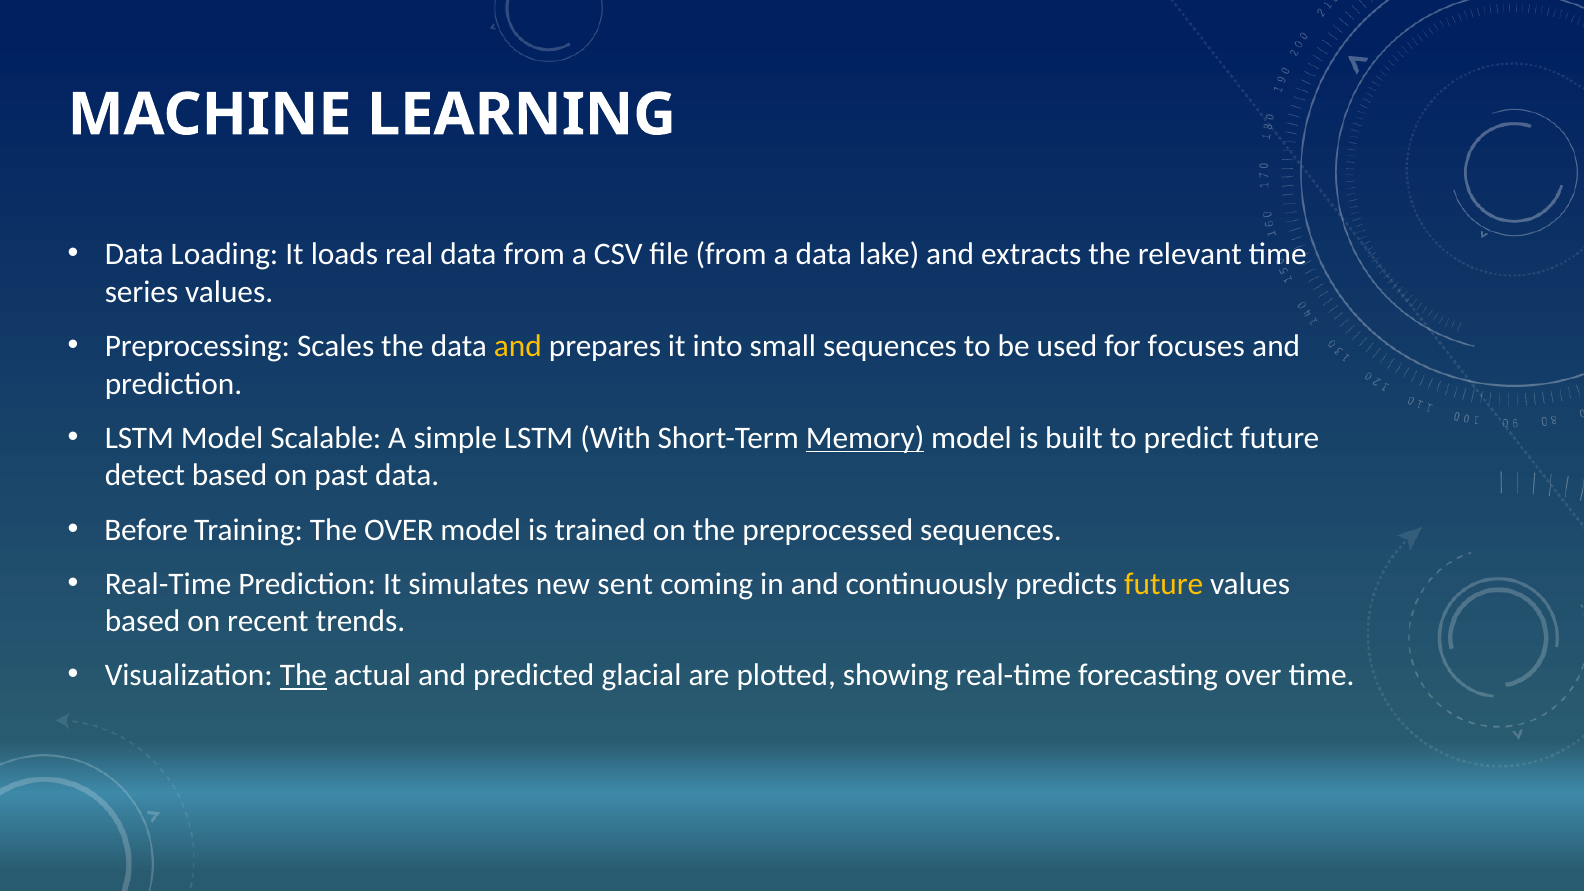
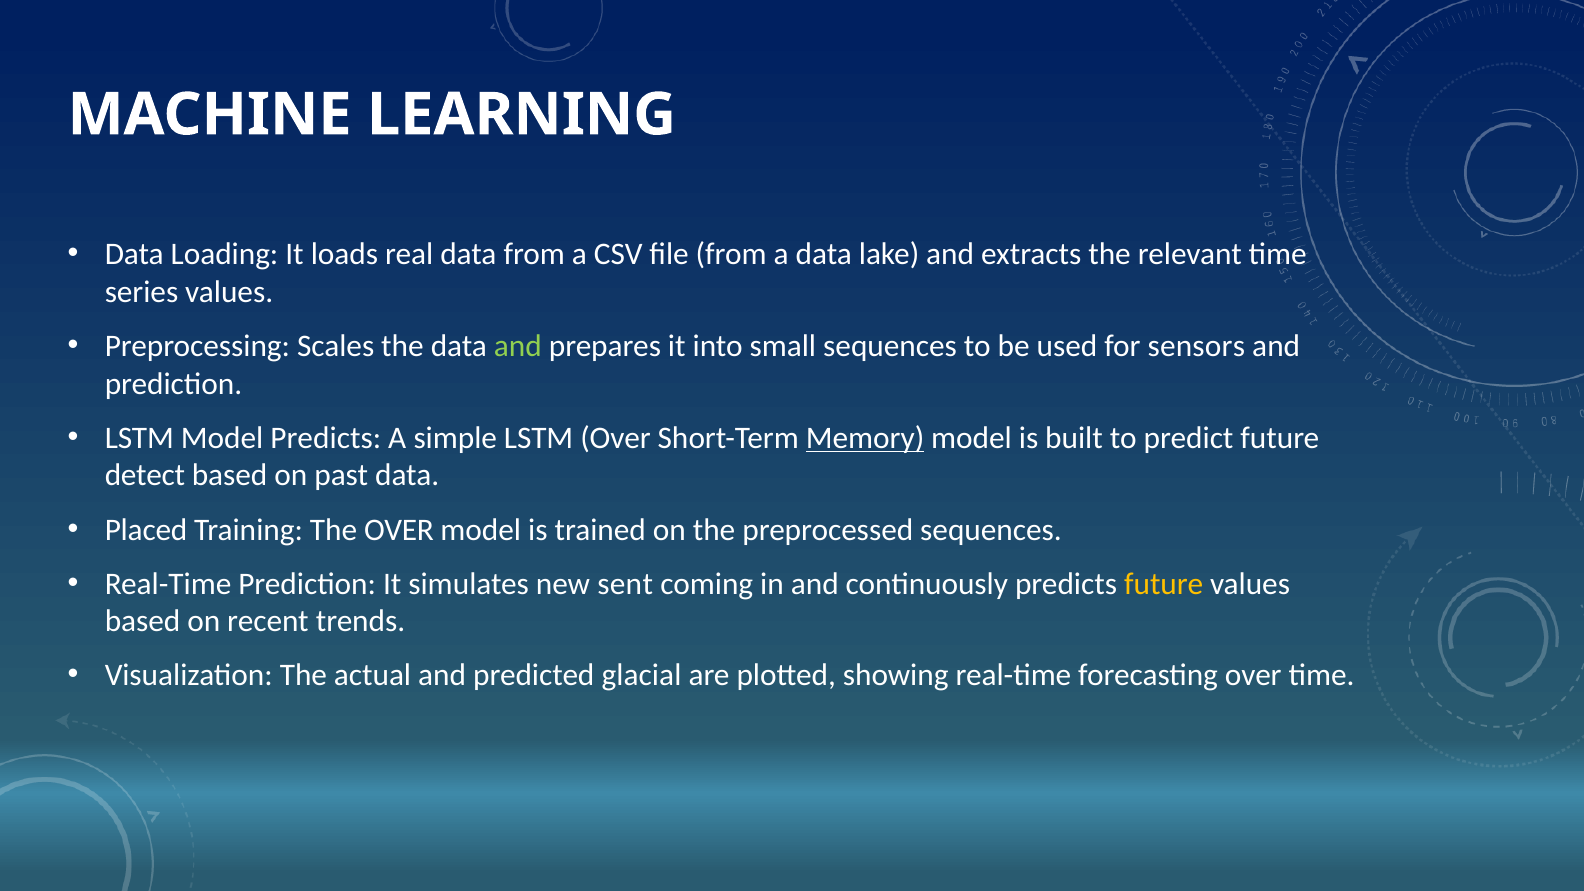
and colour: yellow -> light green (518, 346)
focuses: focuses -> sensors (1196, 346)
Model Scalable: Scalable -> Predicts (326, 438)
LSTM With: With -> Over (616, 438)
Before: Before -> Placed (146, 530)
The underline: present -> none (303, 676)
